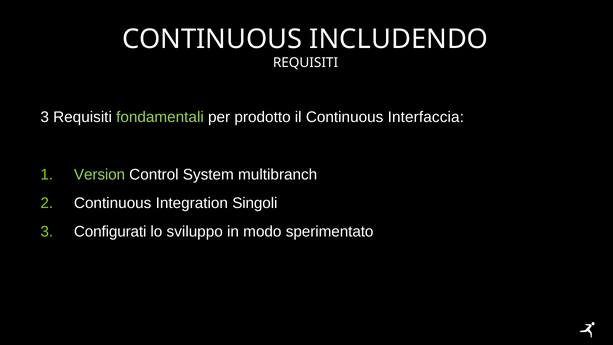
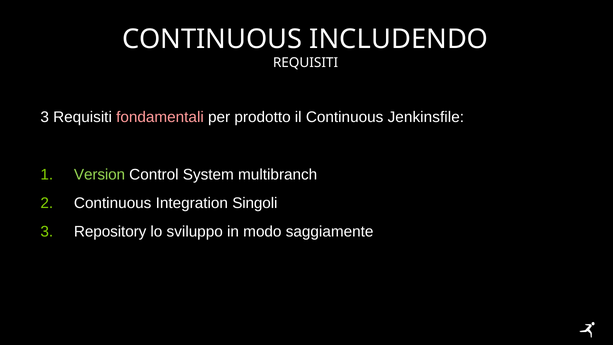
fondamentali colour: light green -> pink (160, 117)
Interfaccia: Interfaccia -> Jenkinsfile (426, 117)
Configurati: Configurati -> Repository (110, 232)
sperimentato: sperimentato -> saggiamente (330, 232)
